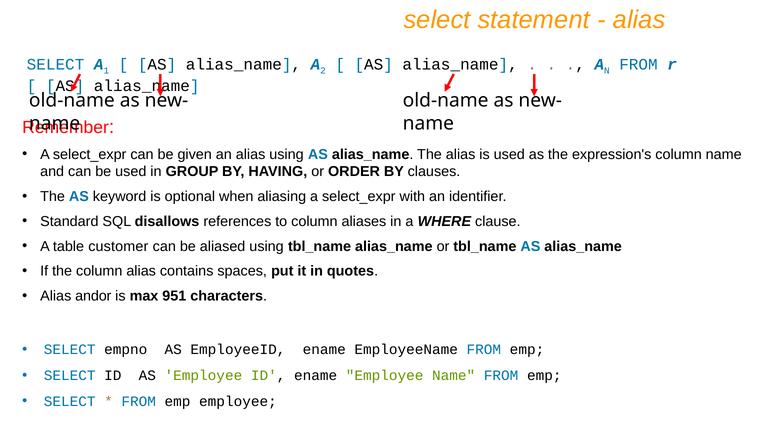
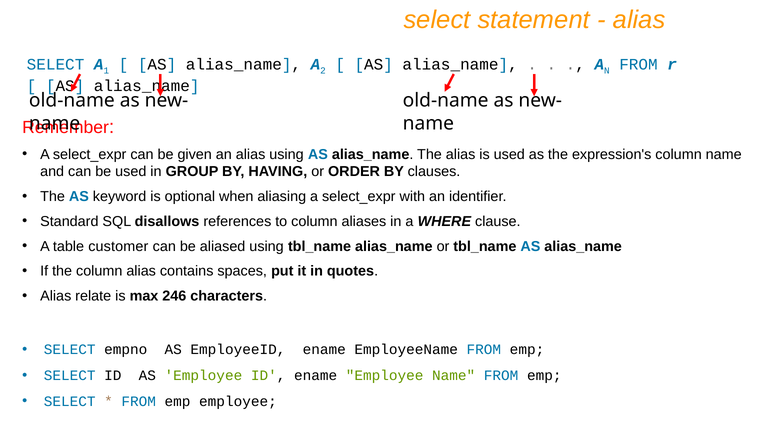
andor: andor -> relate (93, 296)
951: 951 -> 246 (174, 296)
